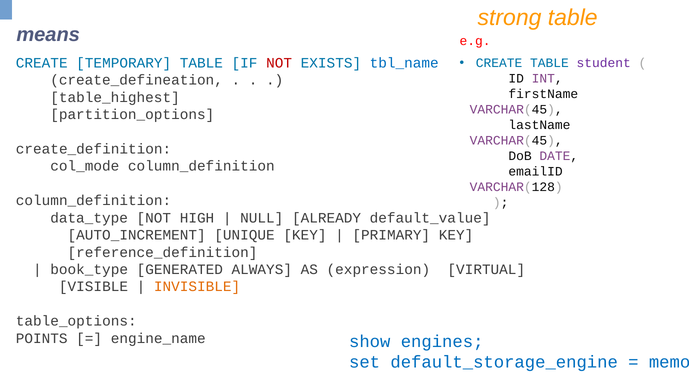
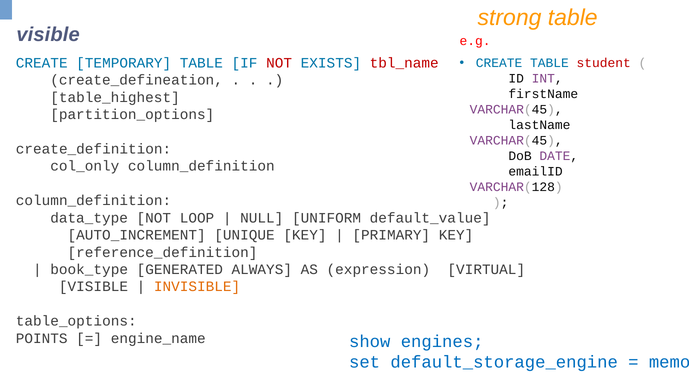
means: means -> visible (48, 35)
student colour: purple -> red (604, 63)
tbl_name colour: blue -> red (404, 63)
col_mode: col_mode -> col_only (85, 166)
HIGH: HIGH -> LOOP (197, 218)
ALREADY: ALREADY -> UNIFORM (327, 218)
